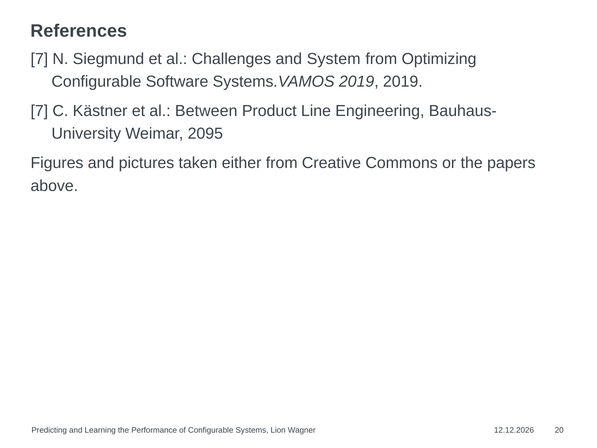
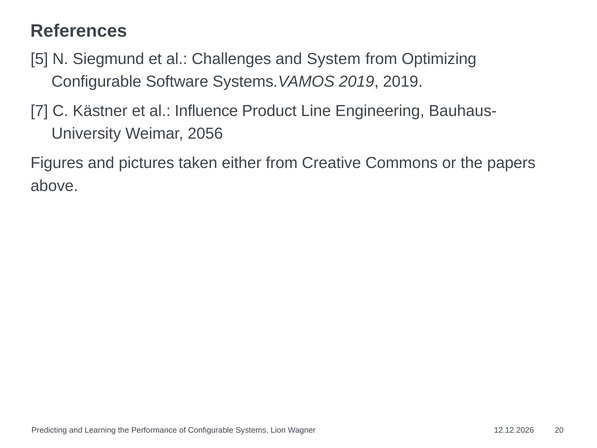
7: 7 -> 5 (39, 59)
Between: Between -> Influence (206, 111)
2095: 2095 -> 2056 (205, 134)
